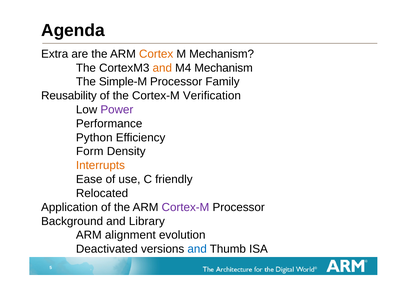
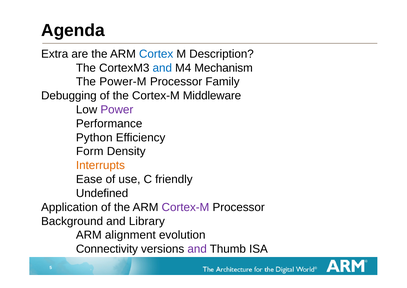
Cortex colour: orange -> blue (156, 54)
M Mechanism: Mechanism -> Description (222, 54)
and colour: orange -> blue (162, 68)
Simple-M: Simple-M -> Power-M (123, 82)
Reusability: Reusability -> Debugging (69, 96)
Verification: Verification -> Middleware (212, 96)
Relocated: Relocated -> Undefined (102, 193)
Deactivated: Deactivated -> Connectivity (107, 249)
and colour: blue -> purple (197, 249)
